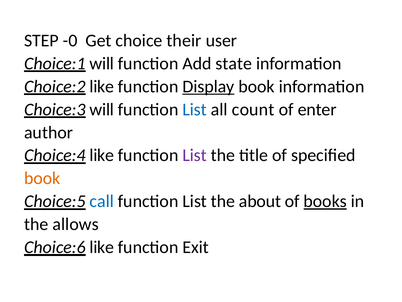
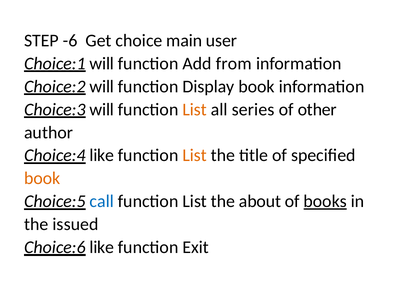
-0: -0 -> -6 (70, 40)
their: their -> main (184, 40)
state: state -> from (234, 63)
like: like -> will (102, 86)
Display underline: present -> none (208, 86)
List colour: blue -> orange (195, 109)
count: count -> series (253, 109)
enter: enter -> other (317, 109)
List colour: purple -> orange (195, 155)
allows: allows -> issued (76, 224)
